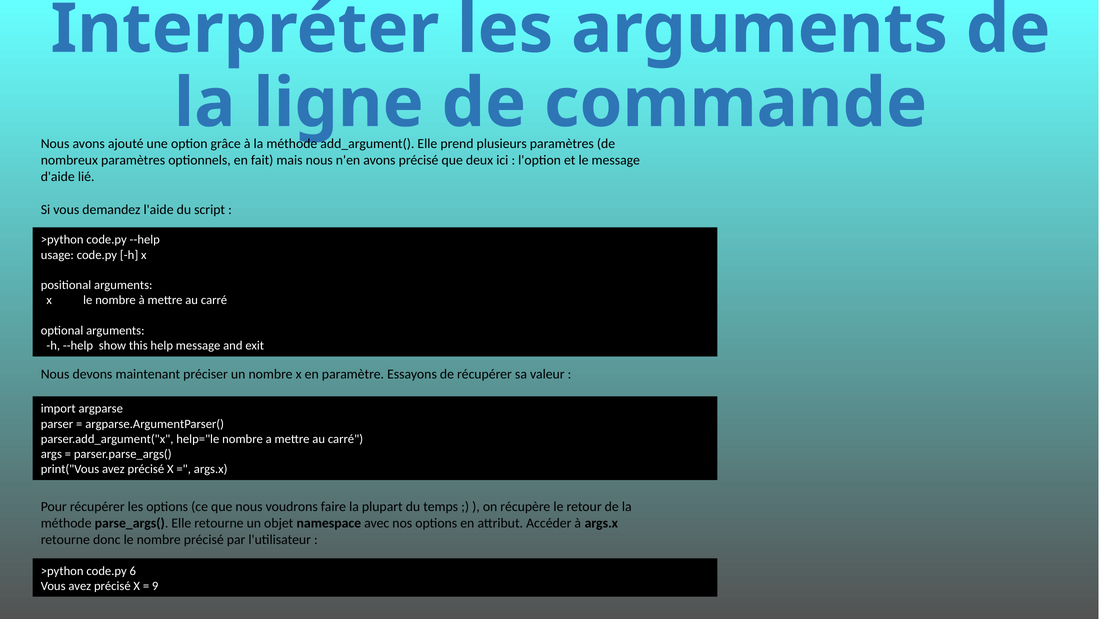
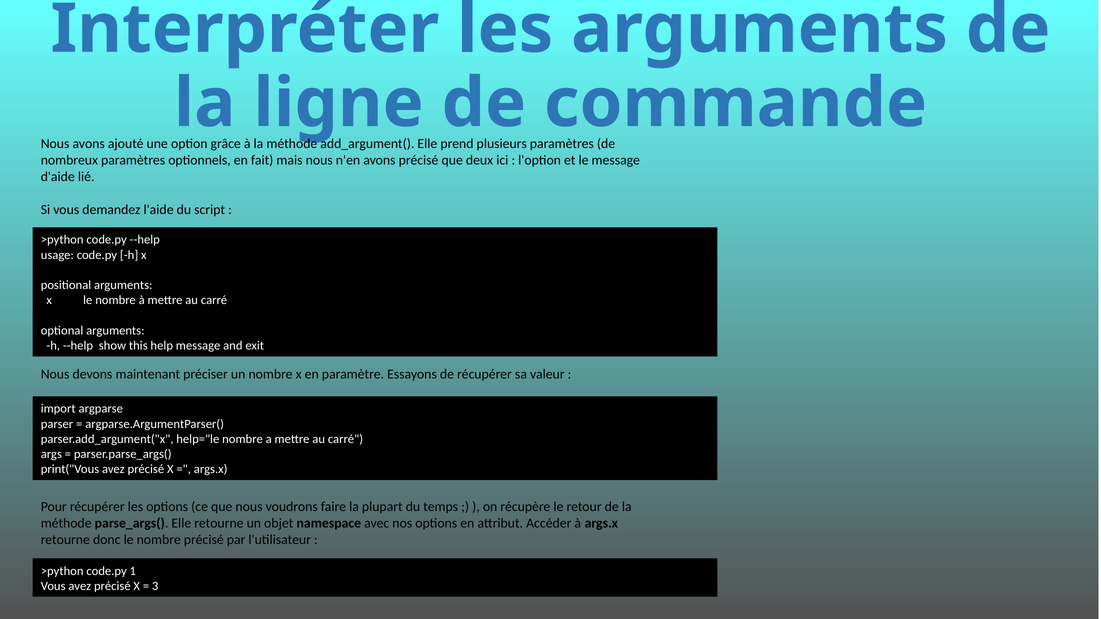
6: 6 -> 1 (133, 571)
9: 9 -> 3 (155, 586)
